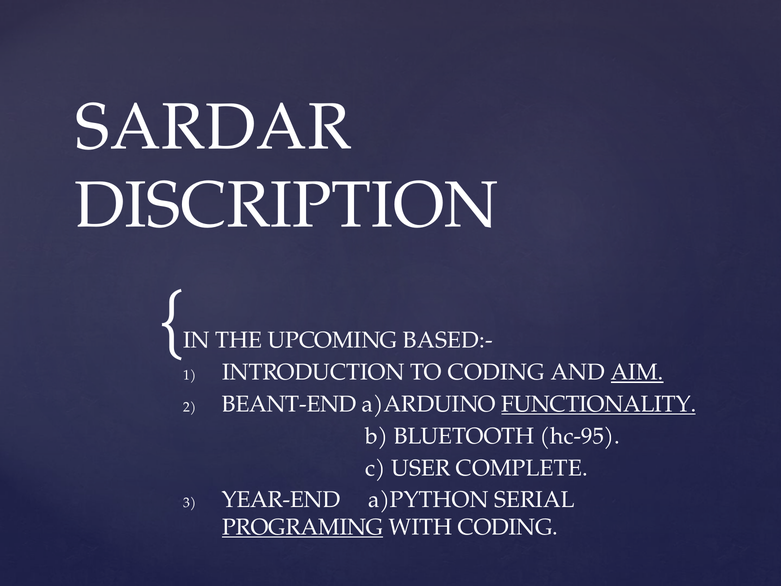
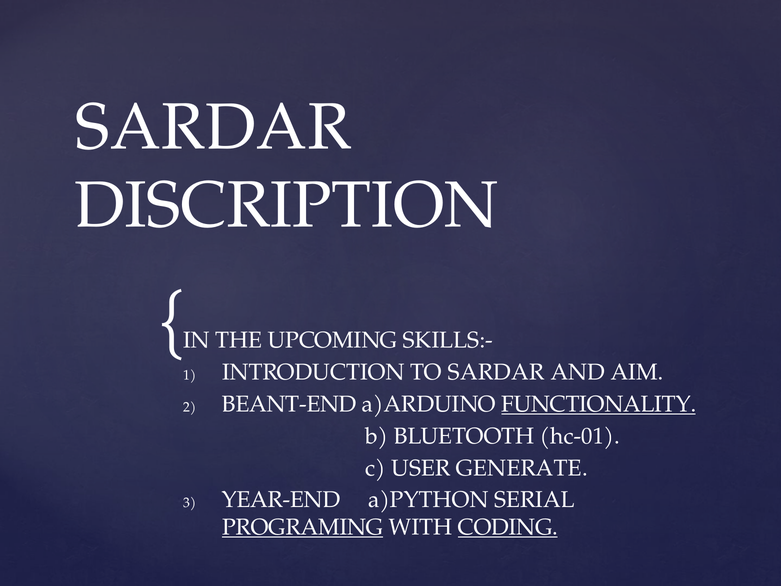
BASED:-: BASED:- -> SKILLS:- (448, 340)
TO CODING: CODING -> SARDAR (496, 372)
AIM underline: present -> none (637, 372)
hc-95: hc-95 -> hc-01 (580, 436)
COMPLETE: COMPLETE -> GENERATE (522, 468)
CODING underline: none -> present (508, 527)
